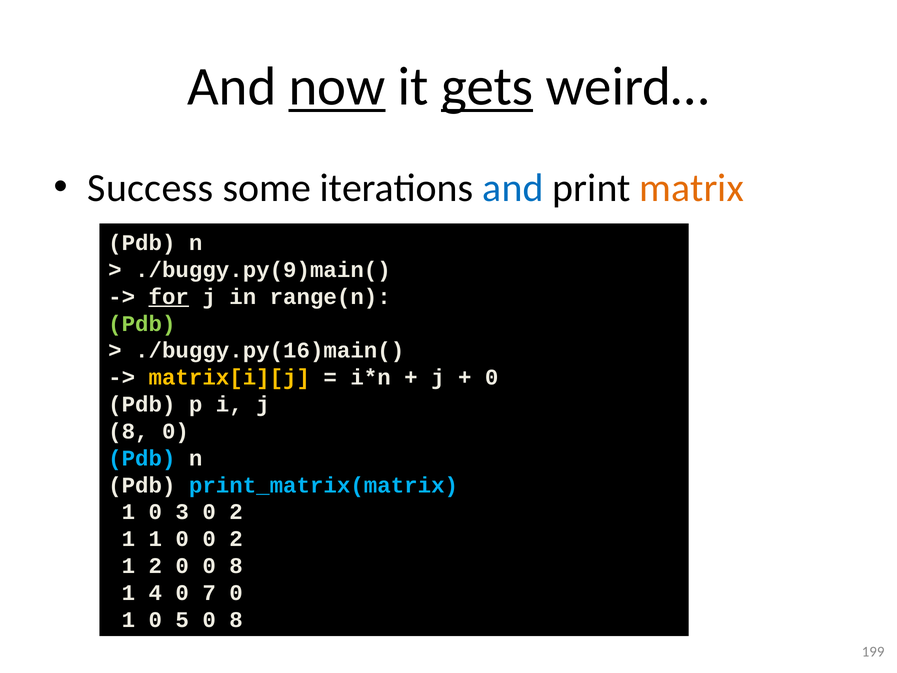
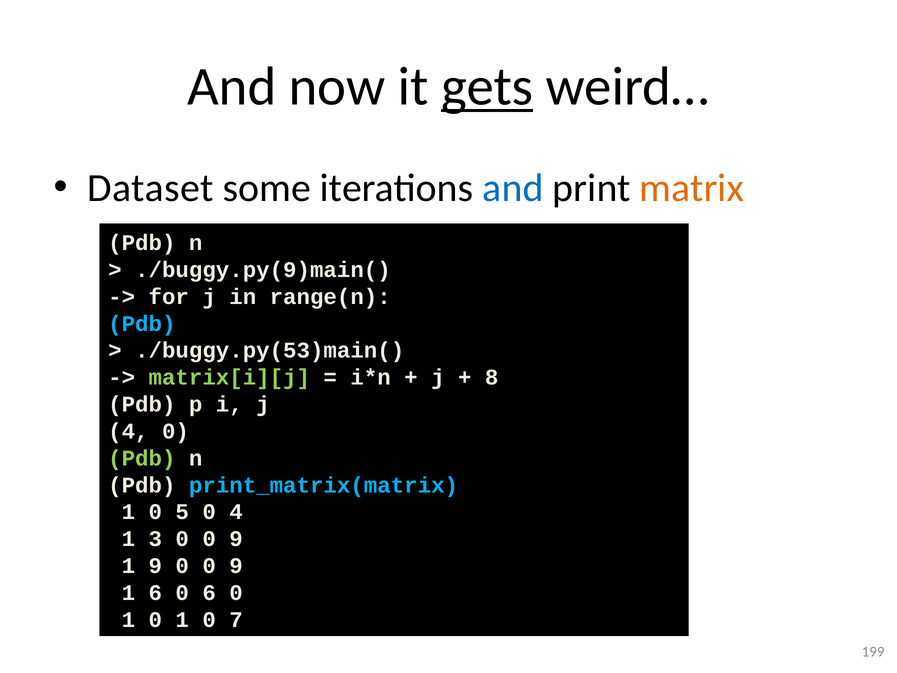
now underline: present -> none (337, 87)
Success: Success -> Dataset (150, 188)
for underline: present -> none (169, 297)
Pdb colour: light green -> light blue (142, 324)
./buggy.py(16)main(: ./buggy.py(16)main( -> ./buggy.py(53)main( (270, 350)
matrix[i][j colour: yellow -> light green (229, 377)
0: 0 -> 8 (492, 377)
8: 8 -> 4 (128, 431)
Pdb colour: light blue -> light green (142, 458)
3: 3 -> 5 (182, 512)
2: 2 -> 4 (236, 512)
1 1: 1 -> 3 (155, 539)
2: 2 -> 9 (236, 539)
1 2: 2 -> 9 (155, 566)
8: 8 -> 9 (236, 566)
1 4: 4 -> 6 (155, 593)
0 7: 7 -> 6 (209, 593)
1 0 5: 5 -> 1 (182, 620)
8: 8 -> 7 (236, 620)
